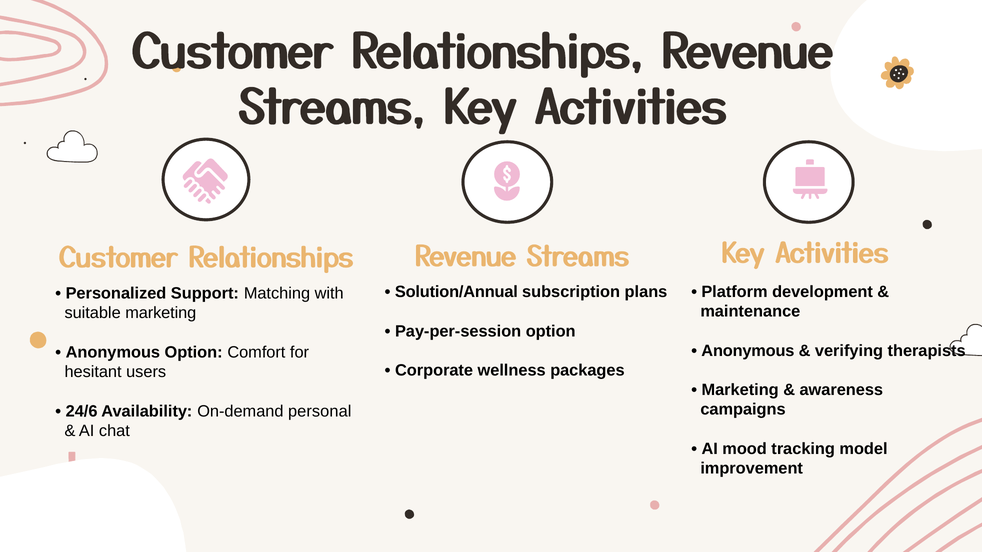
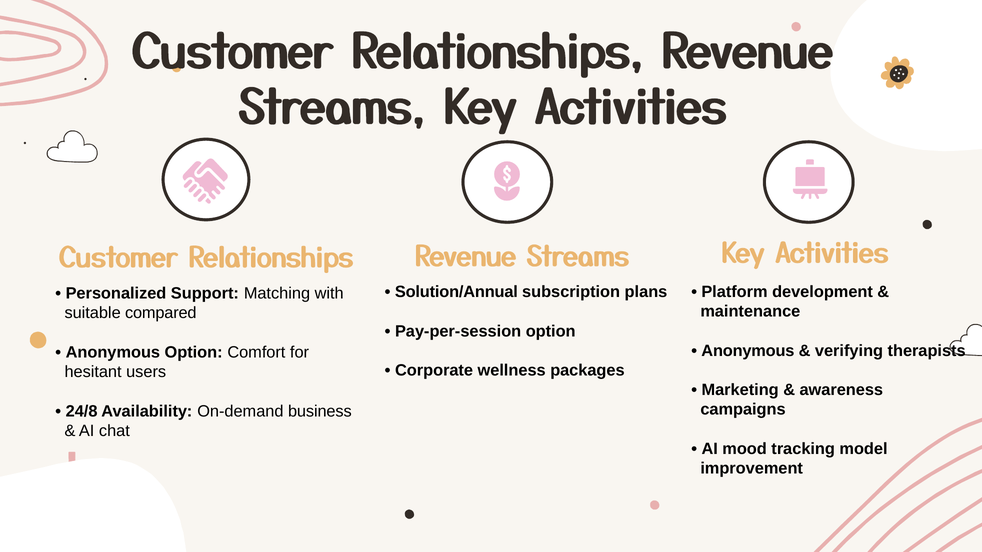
suitable marketing: marketing -> compared (161, 313)
24/6: 24/6 -> 24/8 (82, 411)
personal: personal -> business (320, 411)
